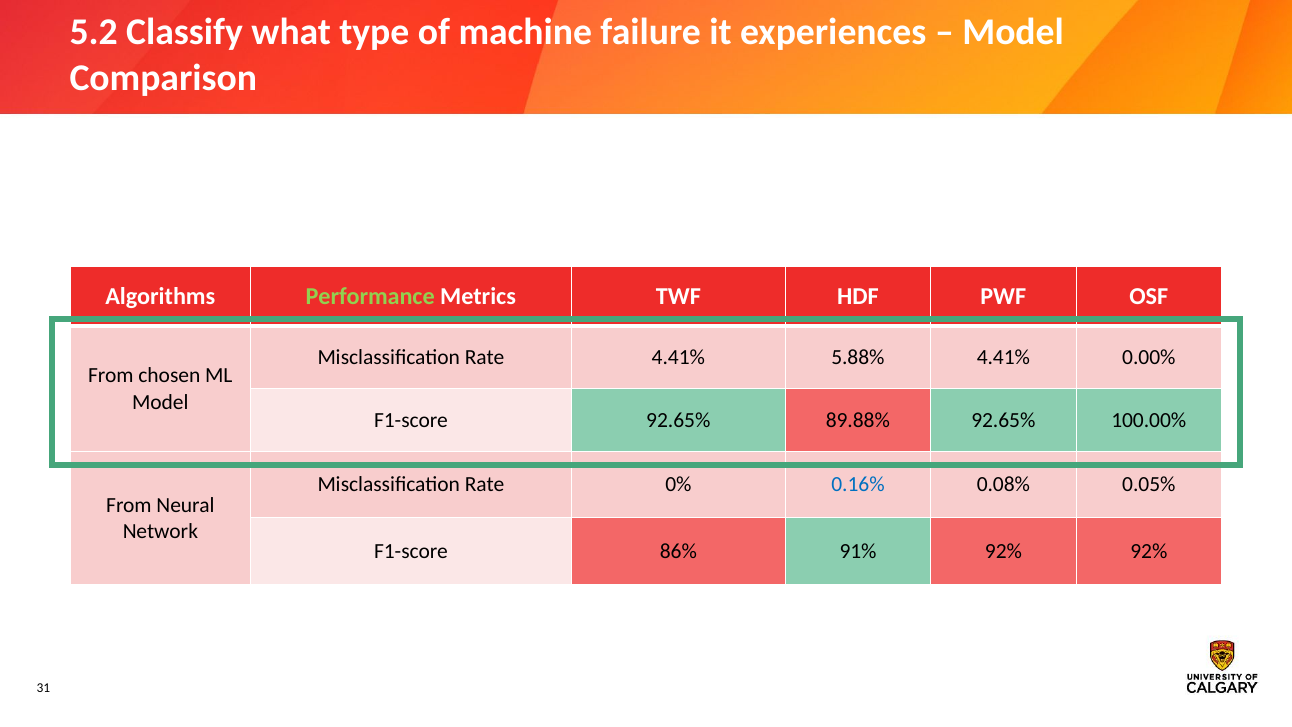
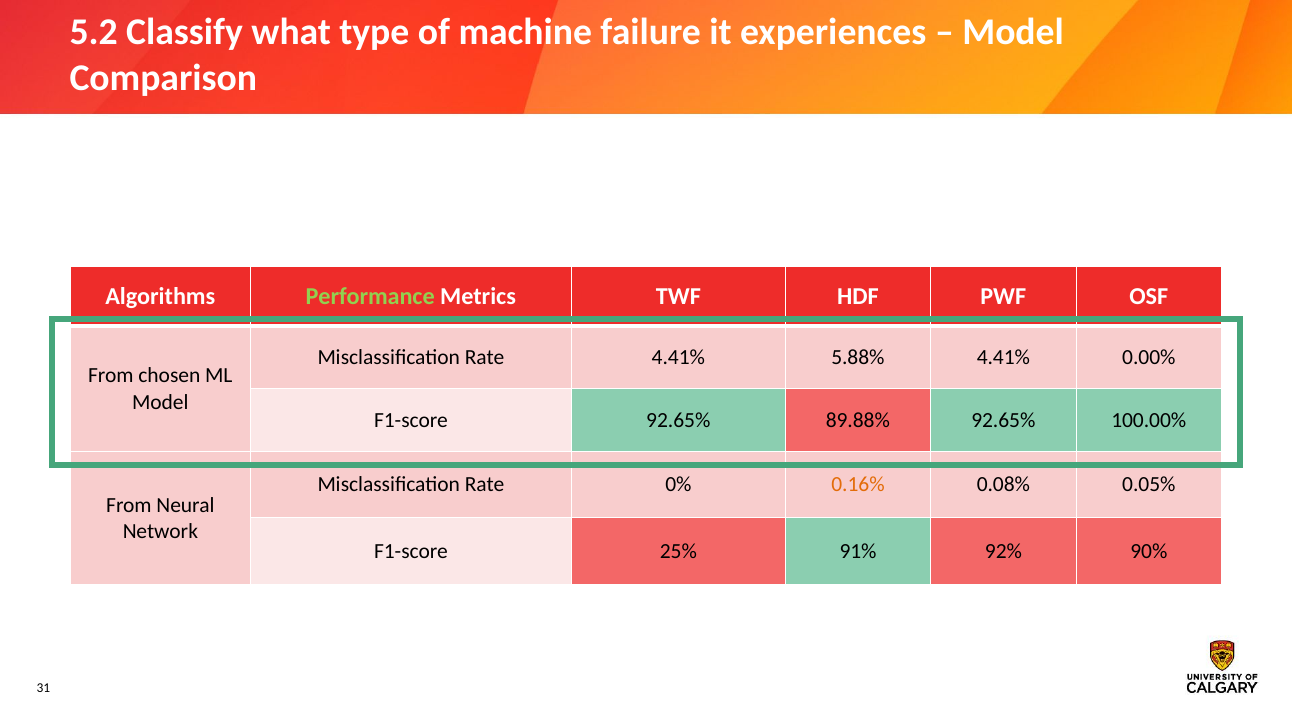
0.16% colour: blue -> orange (858, 485)
86%: 86% -> 25% (678, 551)
92% 92%: 92% -> 90% (1149, 551)
